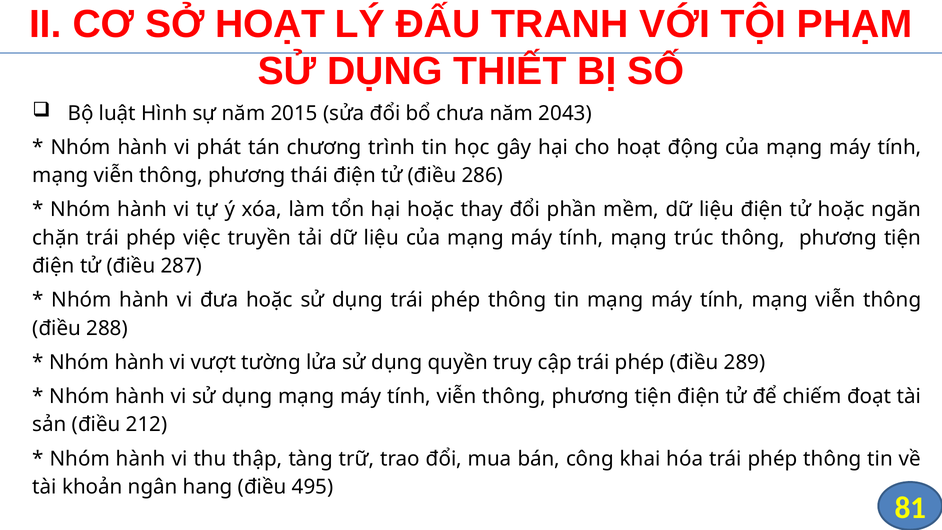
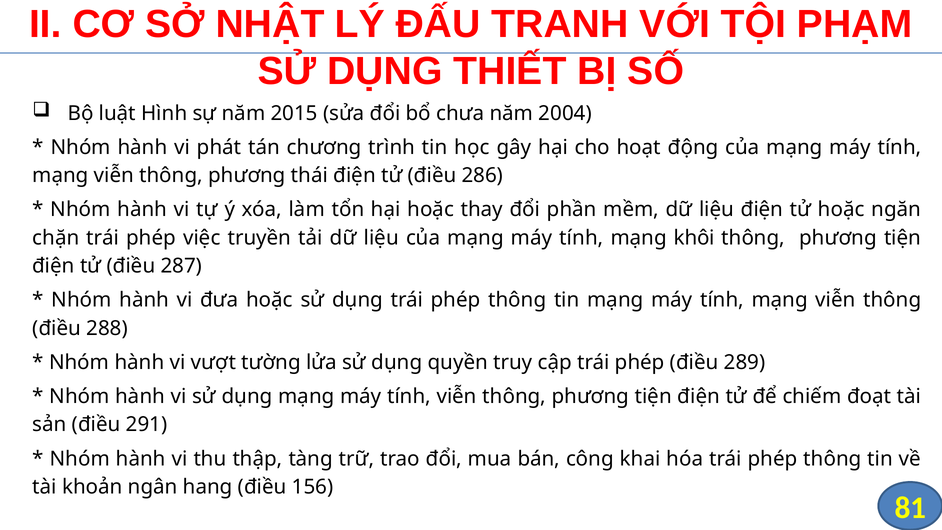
SỞ HOẠT: HOẠT -> NHẬT (270, 24)
2043: 2043 -> 2004 (565, 113)
trúc: trúc -> khôi (694, 238)
212: 212 -> 291 (146, 425)
495: 495 -> 156 (313, 487)
